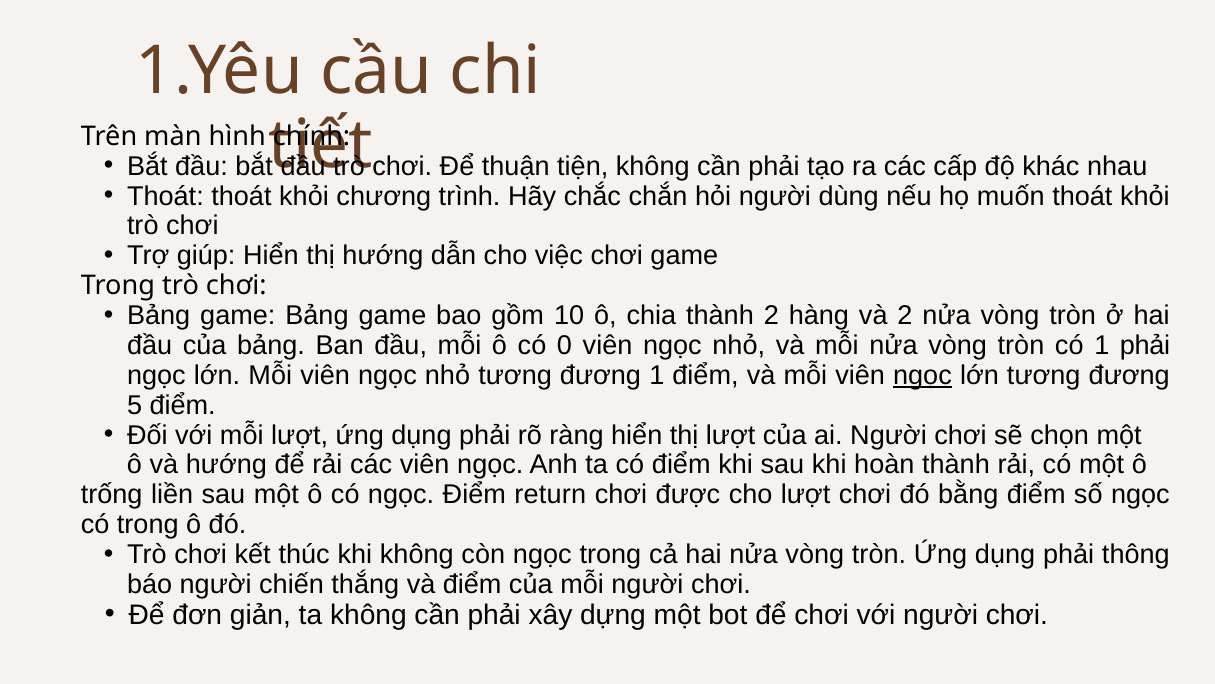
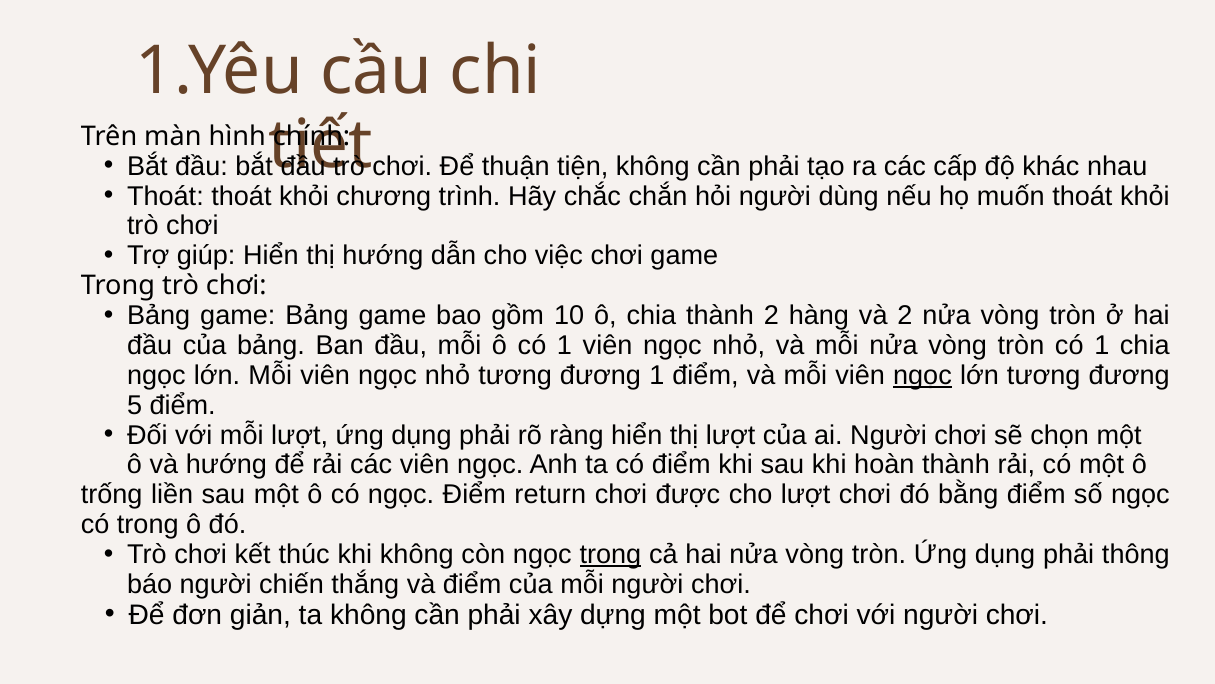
ô có 0: 0 -> 1 (564, 345)
1 phải: phải -> chia (1145, 345)
trong underline: none -> present (610, 554)
